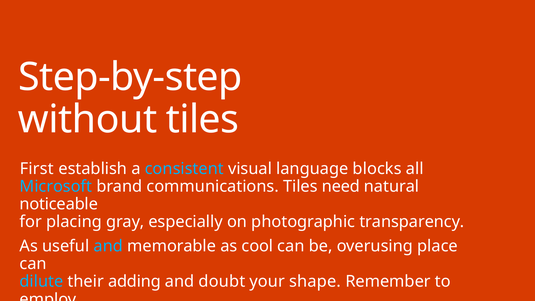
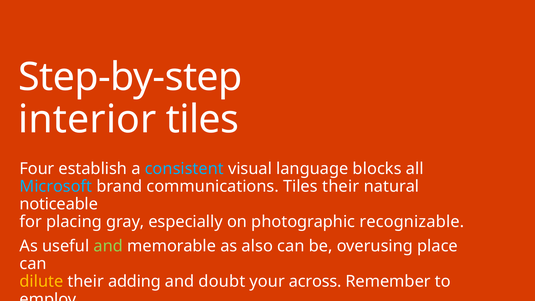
without: without -> interior (87, 120)
First: First -> Four (37, 169)
Tiles need: need -> their (341, 186)
transparency: transparency -> recognizable (412, 222)
and colour: light blue -> light green (108, 246)
cool: cool -> also (257, 246)
dilute colour: light blue -> yellow (41, 281)
shape: shape -> across (315, 281)
